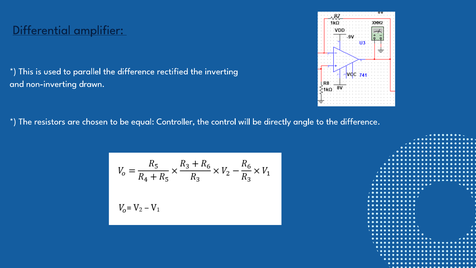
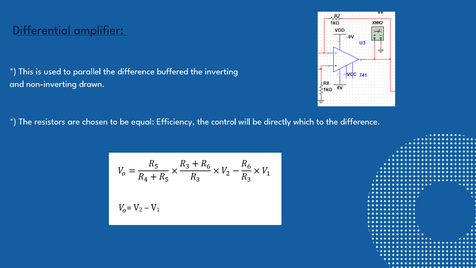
rectified: rectified -> buffered (173, 71)
Controller: Controller -> Efficiency (176, 121)
angle: angle -> which (304, 121)
